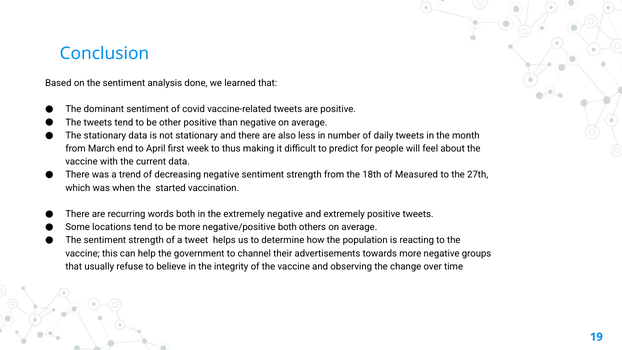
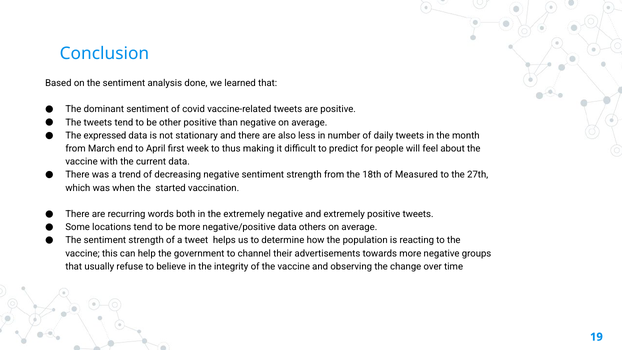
The stationary: stationary -> expressed (105, 135)
negative/positive both: both -> data (287, 227)
